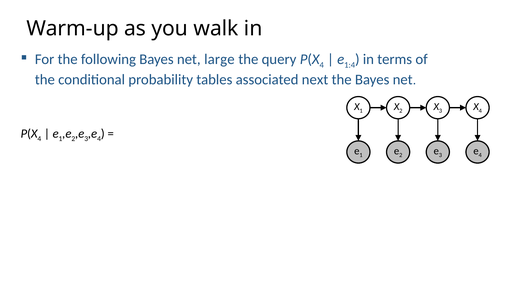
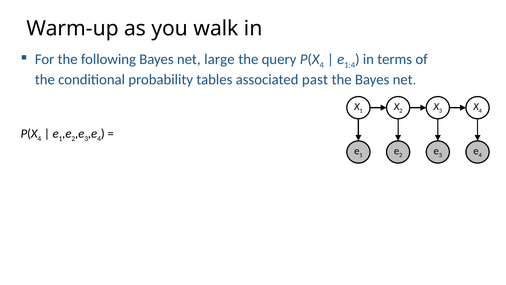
next: next -> past (315, 79)
